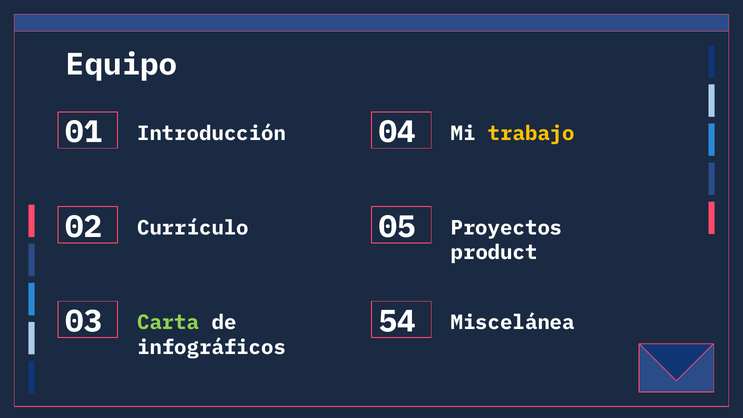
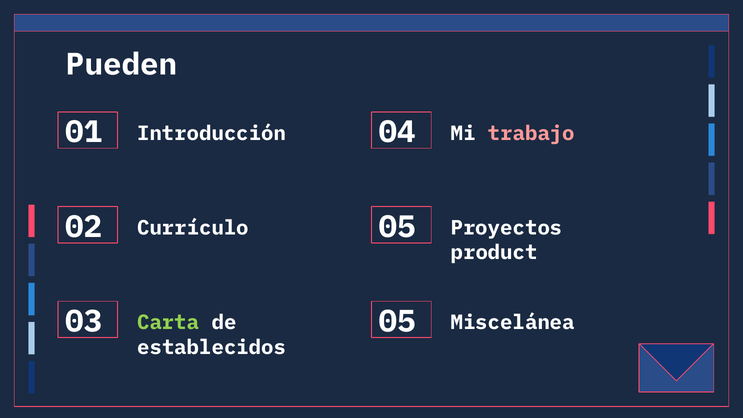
Equipo: Equipo -> Pueden (122, 64)
trabajo colour: yellow -> pink (531, 133)
03 54: 54 -> 05 (397, 321)
infográficos: infográficos -> establecidos (212, 347)
